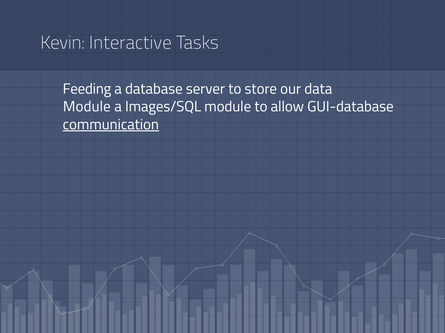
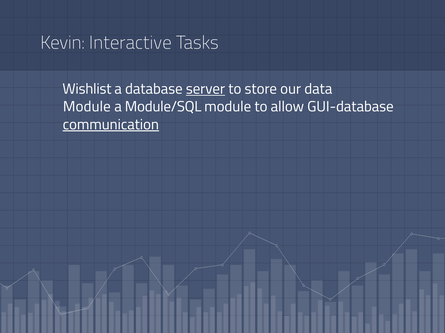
Feeding: Feeding -> Wishlist (87, 89)
server underline: none -> present (205, 89)
Images/SQL: Images/SQL -> Module/SQL (163, 107)
